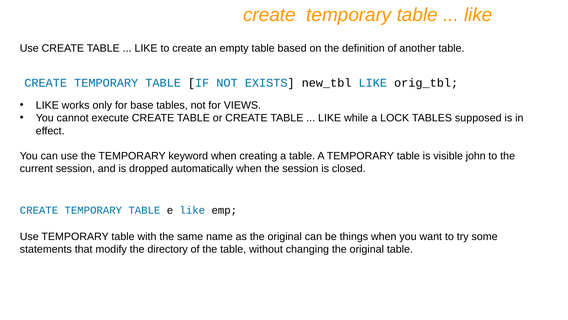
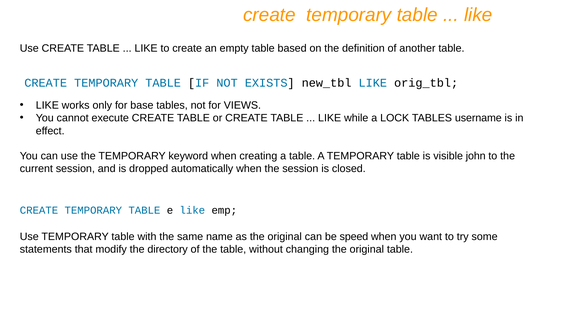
supposed: supposed -> username (478, 118)
things: things -> speed (354, 236)
